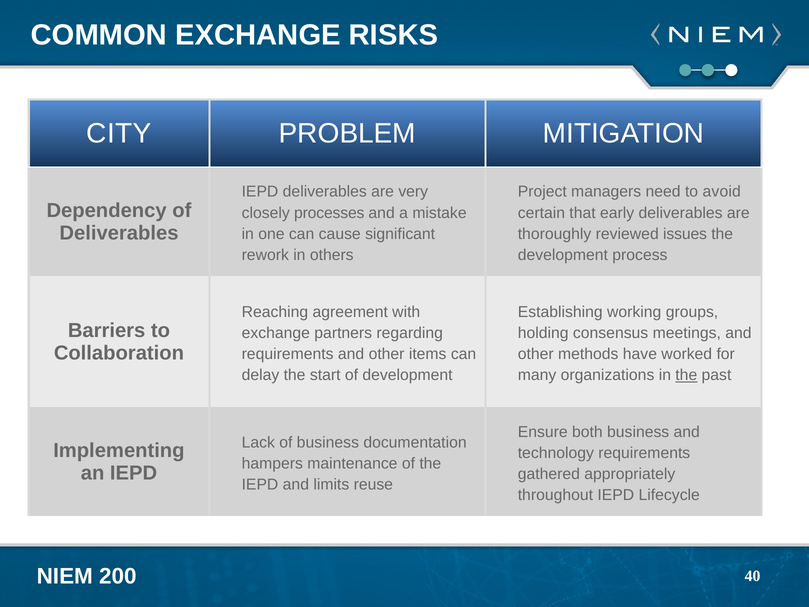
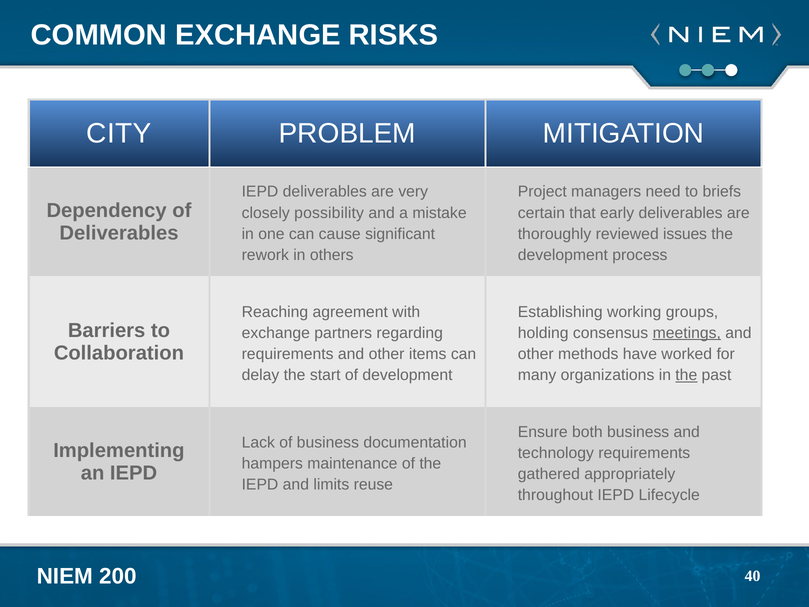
avoid: avoid -> briefs (722, 192)
processes: processes -> possibility (329, 213)
meetings underline: none -> present (687, 333)
